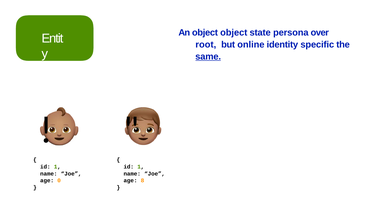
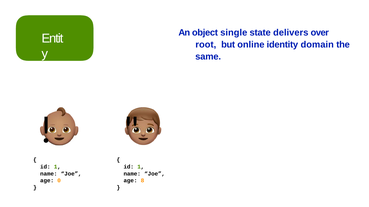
object object: object -> single (234, 33)
persona: persona -> delivers (291, 33)
specific: specific -> domain (317, 45)
same underline: present -> none (208, 57)
